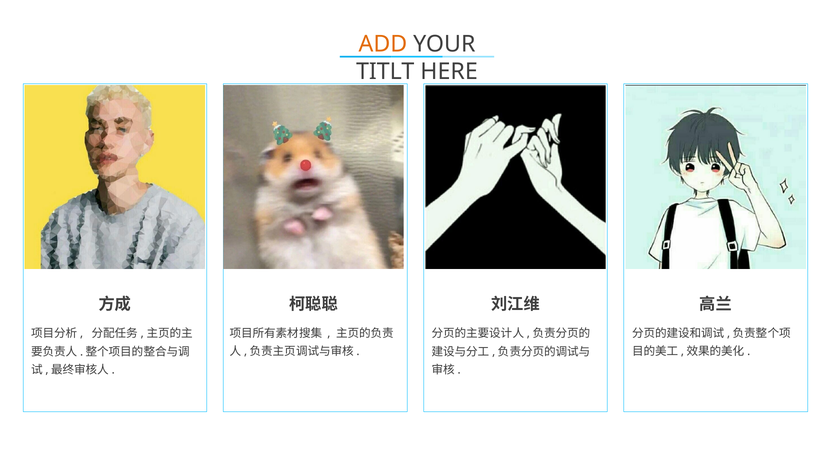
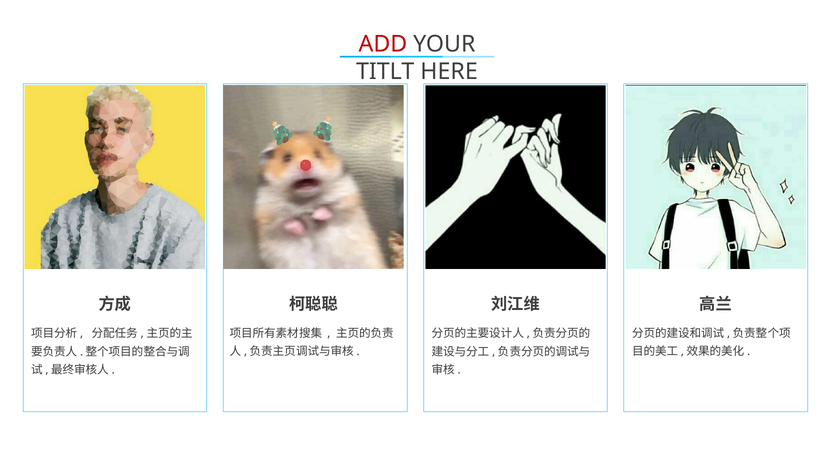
ADD colour: orange -> red (383, 44)
